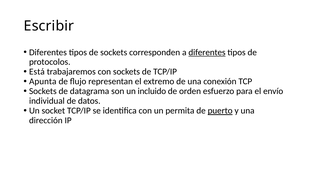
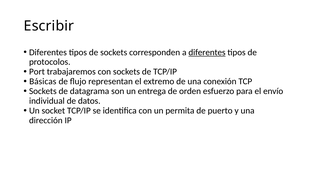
Está: Está -> Port (37, 72)
Apunta: Apunta -> Básicas (43, 82)
incluido: incluido -> entrega (152, 91)
puerto underline: present -> none (220, 111)
